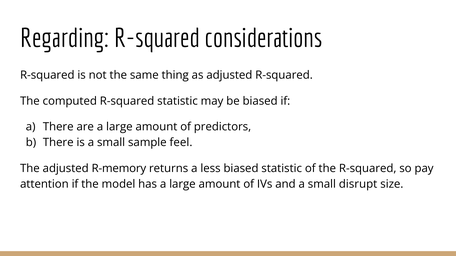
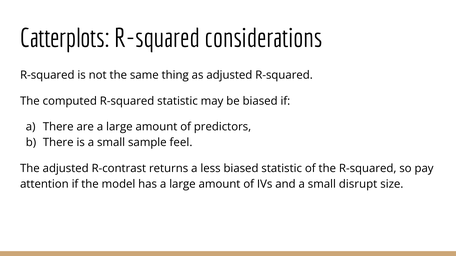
Regarding: Regarding -> Catterplots (65, 39)
R-memory: R-memory -> R-contrast (119, 169)
